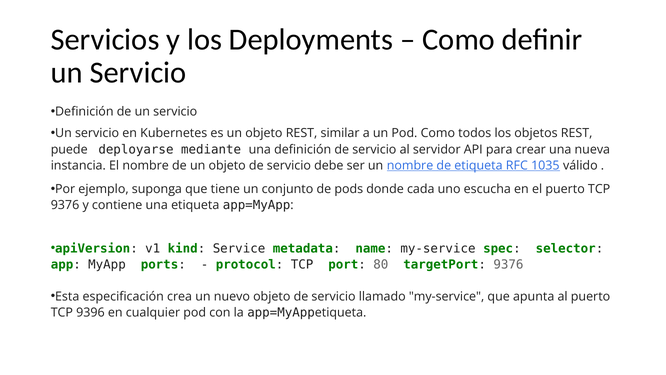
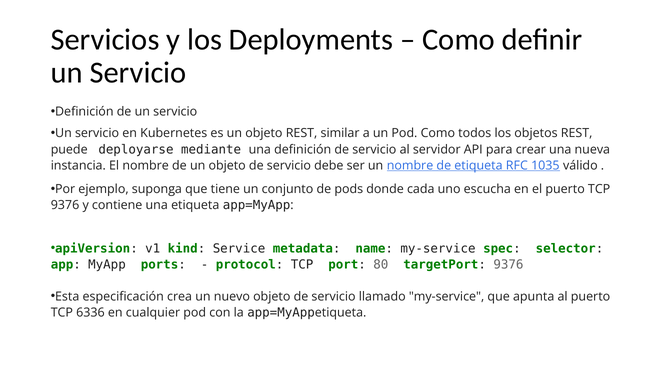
9396: 9396 -> 6336 (90, 312)
